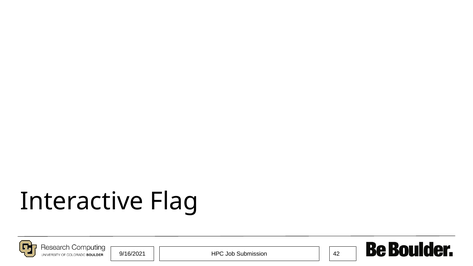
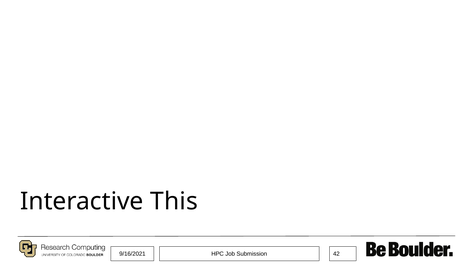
Flag: Flag -> This (174, 201)
